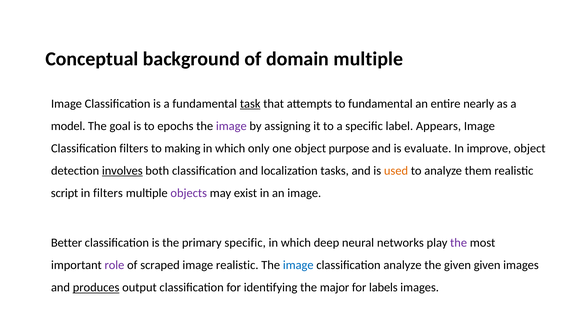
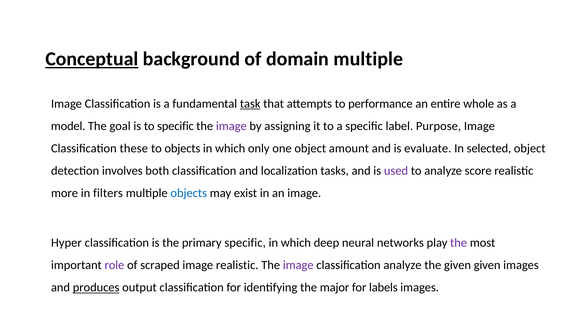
Conceptual underline: none -> present (92, 59)
to fundamental: fundamental -> performance (380, 104)
nearly: nearly -> whole (479, 104)
to epochs: epochs -> specific (175, 126)
Appears: Appears -> Purpose (439, 126)
Classification filters: filters -> these (134, 148)
to making: making -> objects (182, 148)
purpose: purpose -> amount (349, 148)
improve: improve -> selected (489, 148)
involves underline: present -> none (122, 171)
used colour: orange -> purple (396, 171)
them: them -> score (478, 171)
script: script -> more (65, 193)
objects colour: purple -> blue (189, 193)
Better: Better -> Hyper (66, 243)
image colour: blue -> purple (298, 265)
